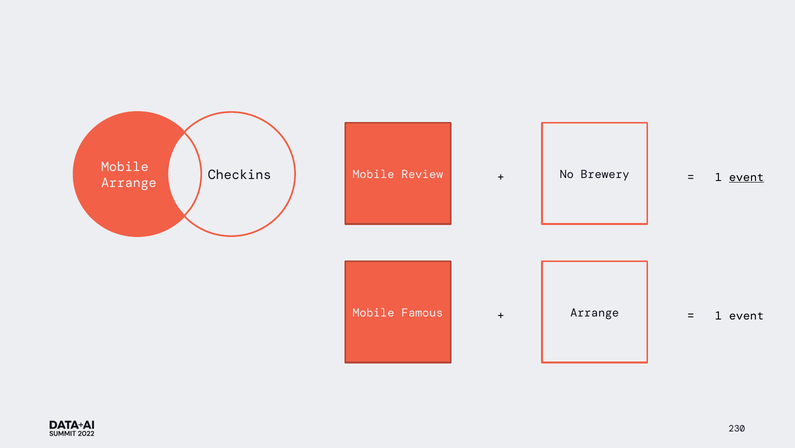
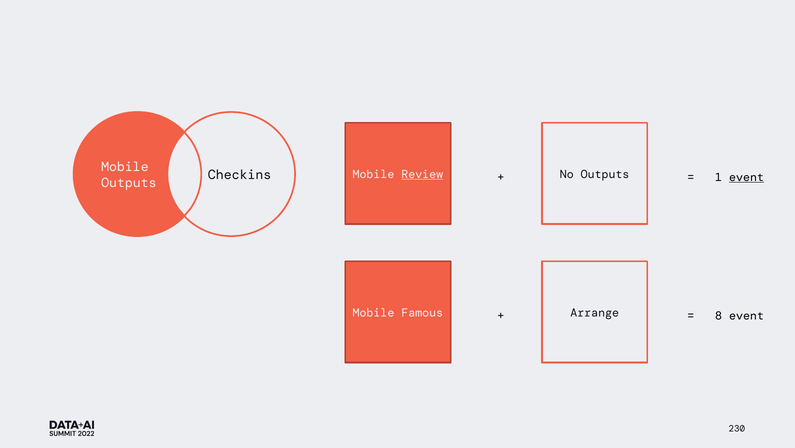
Review underline: none -> present (422, 174)
No Brewery: Brewery -> Outputs (605, 174)
Arrange: Arrange -> Outputs (129, 183)
1: 1 -> 8 (719, 315)
